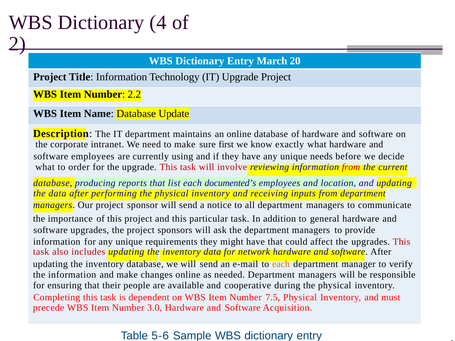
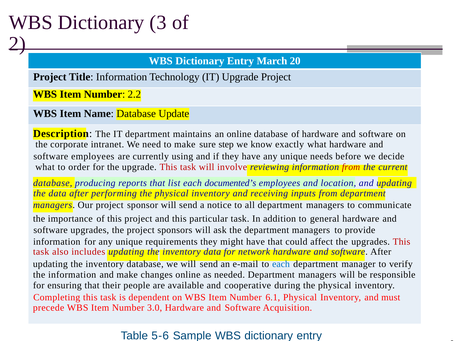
4: 4 -> 3 (158, 22)
first: first -> step (226, 145)
each colour: orange -> blue (281, 264)
7.5: 7.5 -> 6.1 (273, 298)
